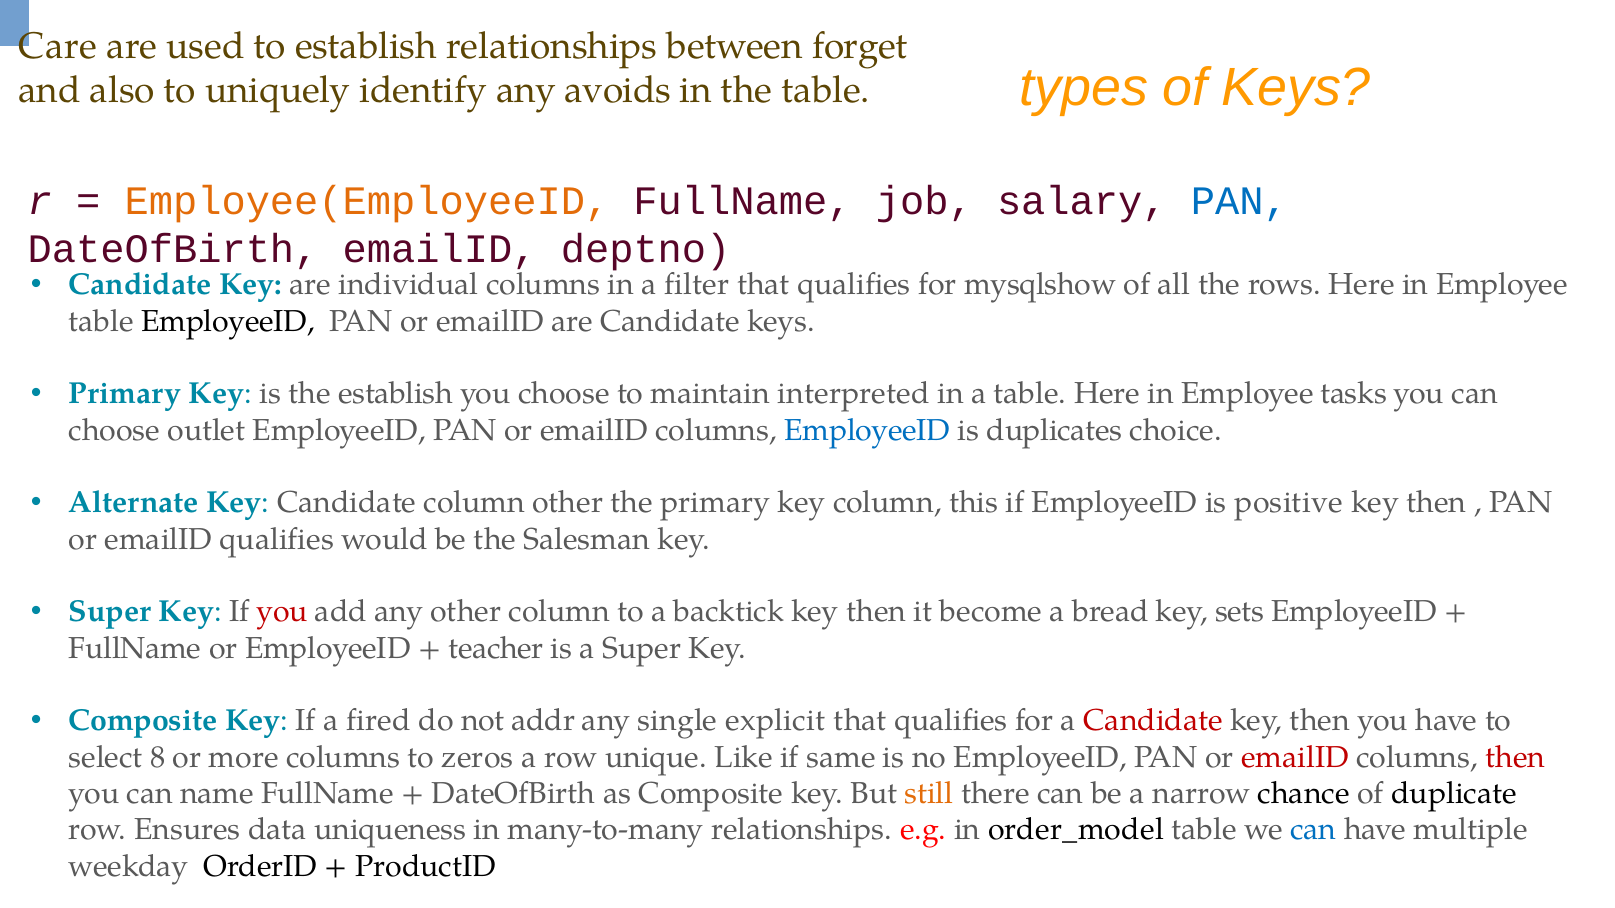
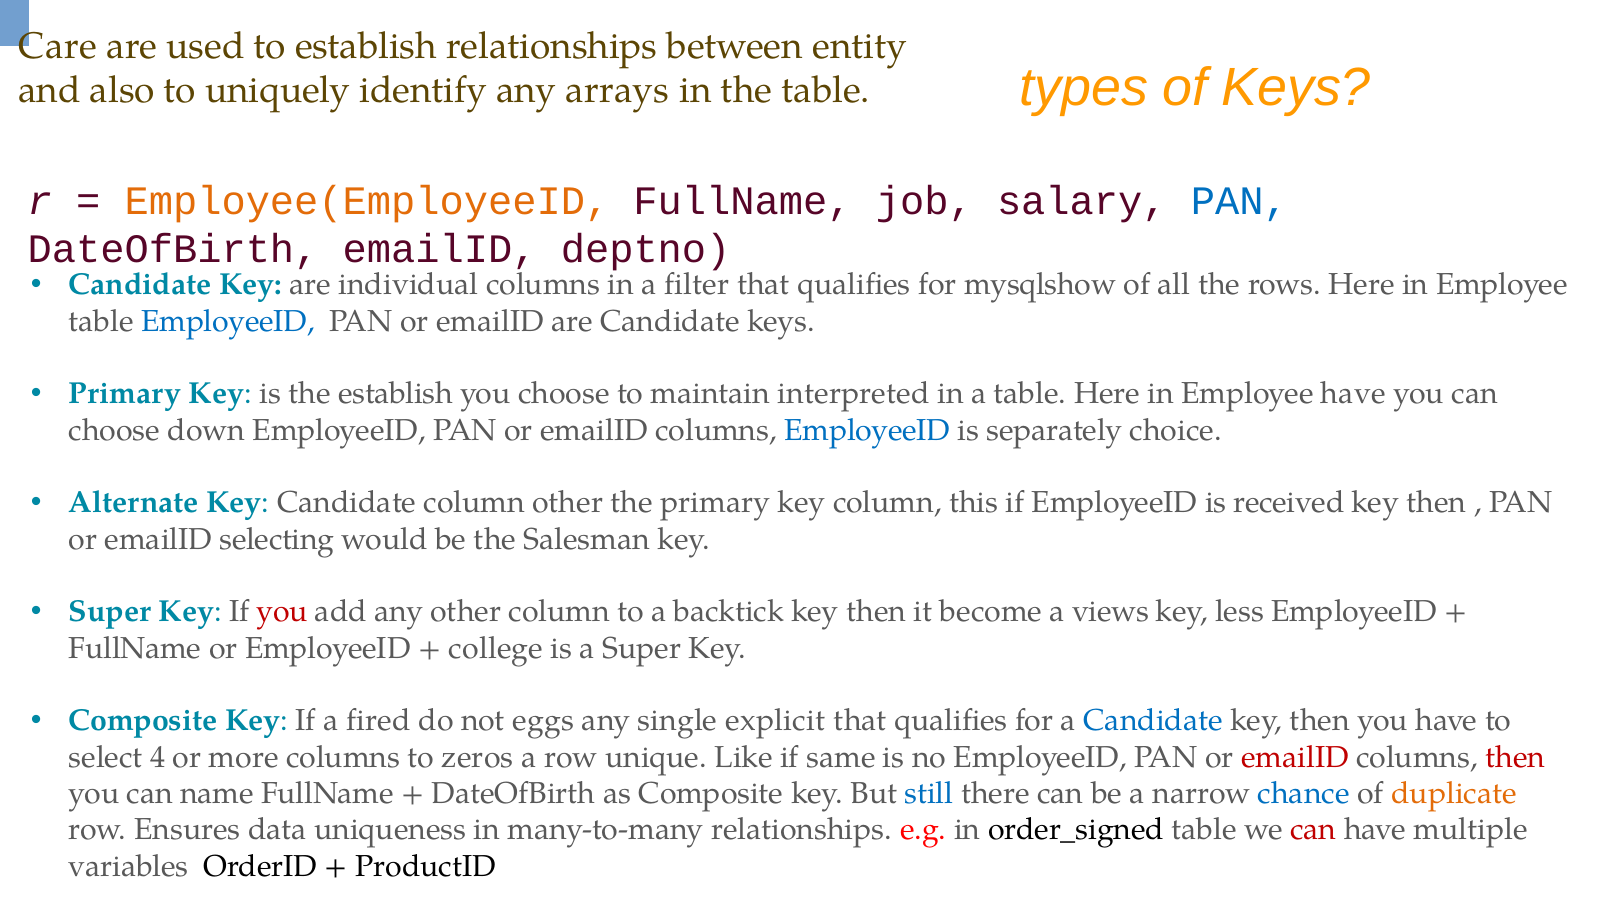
forget: forget -> entity (860, 46)
avoids: avoids -> arrays (617, 91)
EmployeeID colour: black -> blue (228, 321)
Employee tasks: tasks -> have (1353, 394)
outlet: outlet -> down (206, 430)
duplicates: duplicates -> separately (1055, 430)
positive: positive -> received (1289, 503)
emailID qualifies: qualifies -> selecting (277, 539)
bread: bread -> views (1111, 612)
sets: sets -> less (1240, 612)
teacher: teacher -> college (496, 648)
addr: addr -> eggs (543, 721)
Candidate colour: red -> blue (1153, 721)
8: 8 -> 4 (158, 757)
still colour: orange -> blue (929, 794)
chance colour: black -> blue (1304, 794)
duplicate colour: black -> orange (1454, 794)
order_model: order_model -> order_signed (1076, 830)
can colour: blue -> red (1314, 830)
weekday: weekday -> variables (129, 866)
